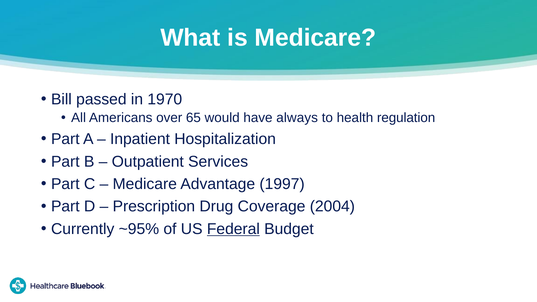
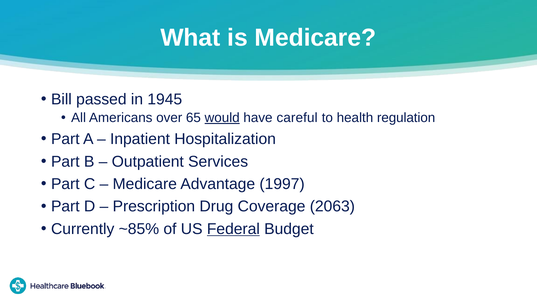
1970: 1970 -> 1945 (165, 99)
would underline: none -> present (222, 118)
always: always -> careful (297, 118)
2004: 2004 -> 2063 (332, 207)
~95%: ~95% -> ~85% (139, 229)
